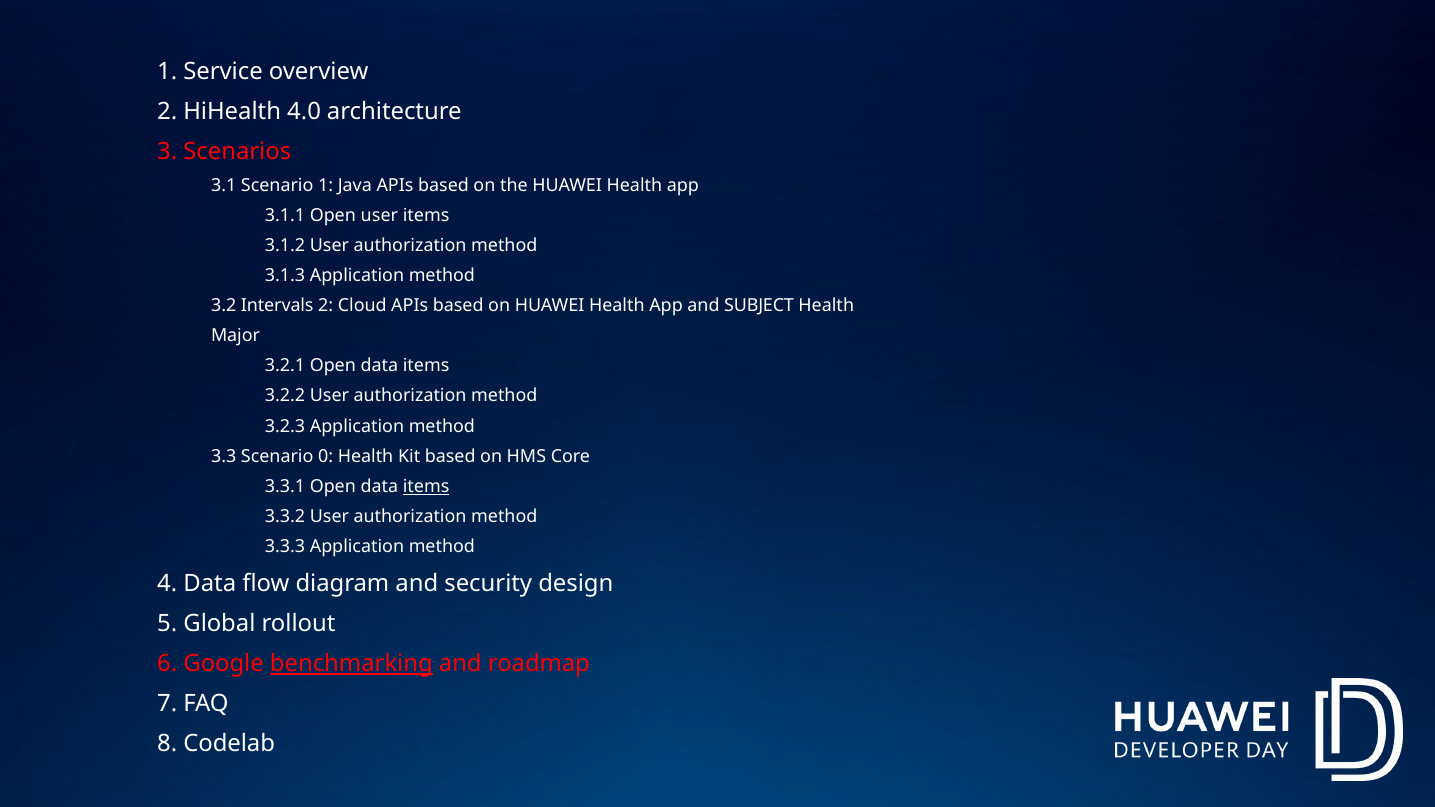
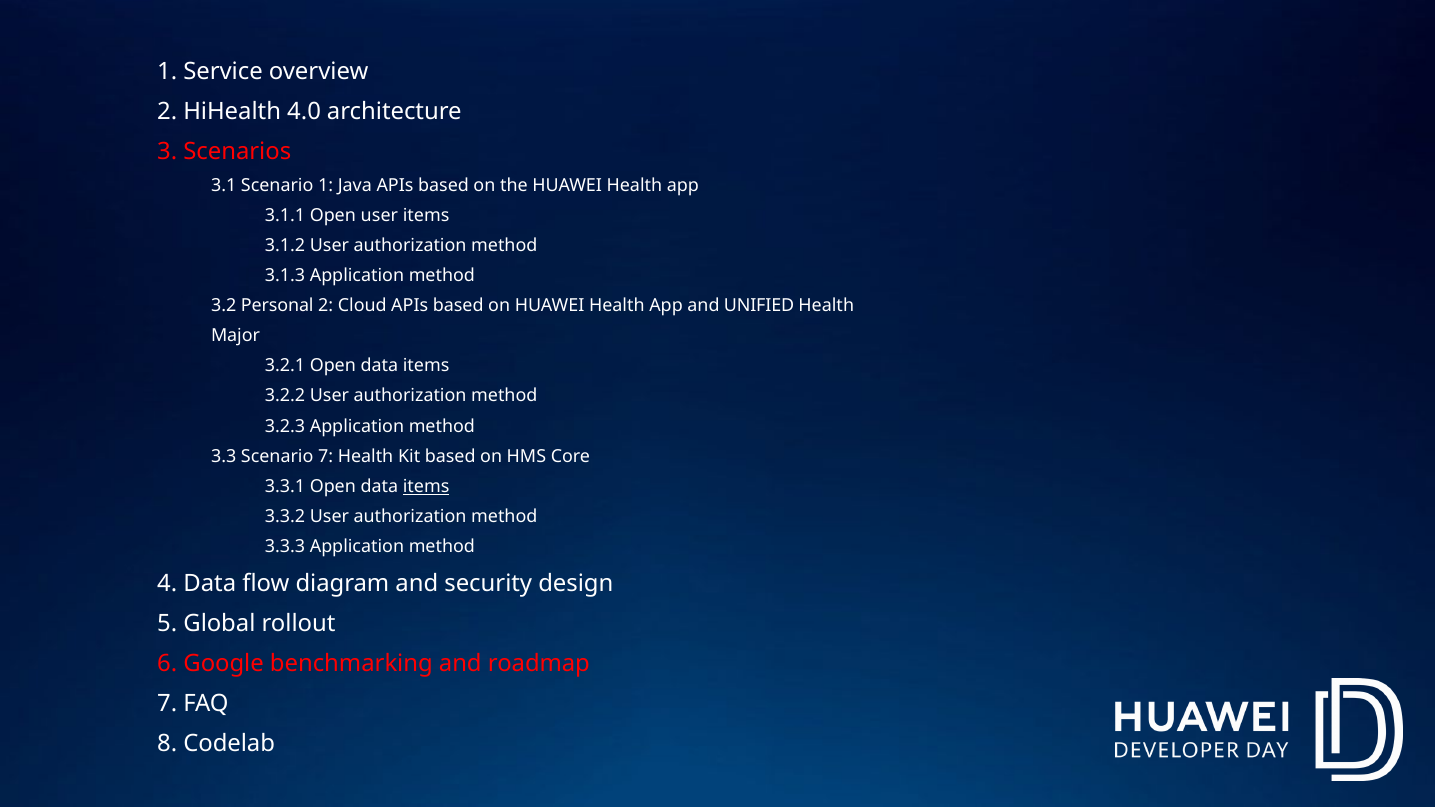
Intervals: Intervals -> Personal (277, 306)
SUBJECT: SUBJECT -> UNIFIED (759, 306)
Scenario 0: 0 -> 7 (326, 456)
benchmarking underline: present -> none (351, 664)
